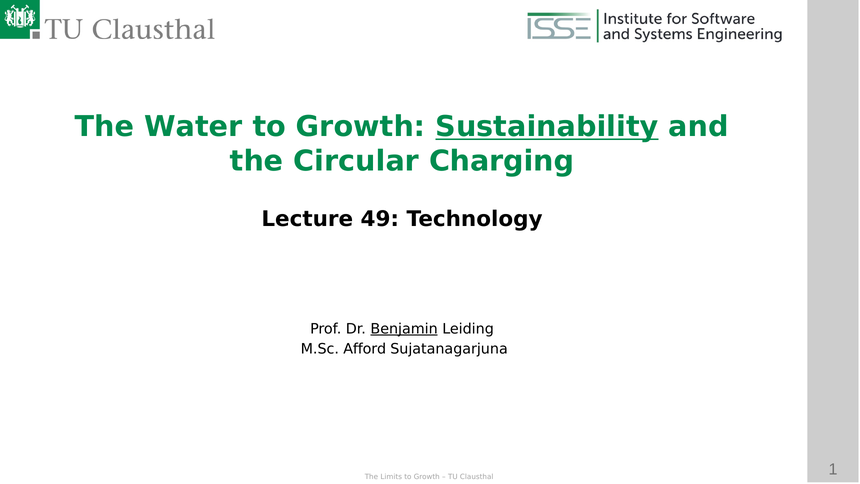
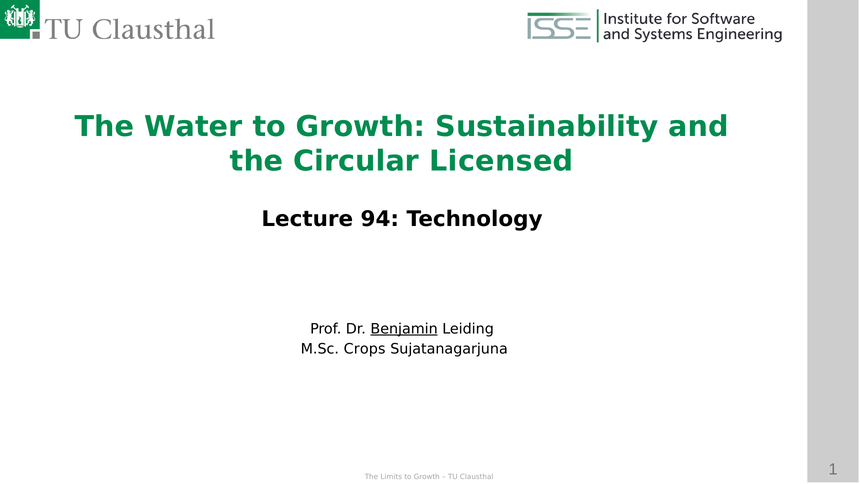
Sustainability underline: present -> none (547, 127)
Charging: Charging -> Licensed (501, 161)
49: 49 -> 94 (380, 219)
Afford: Afford -> Crops (365, 349)
